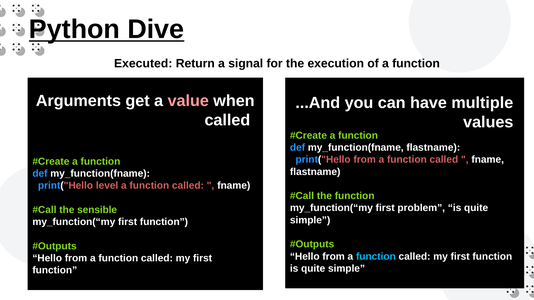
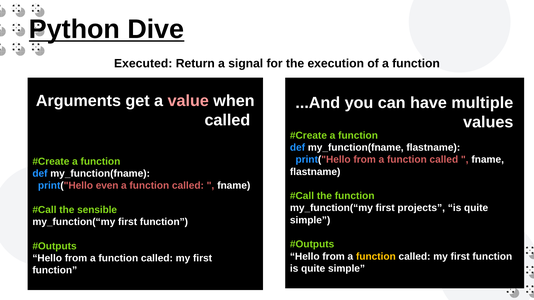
level: level -> even (107, 186)
problem: problem -> projects (421, 208)
function colour: light blue -> yellow (376, 257)
